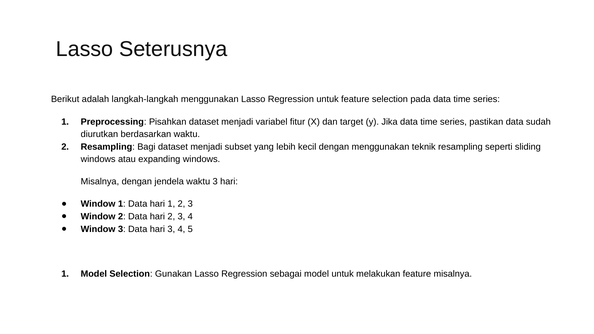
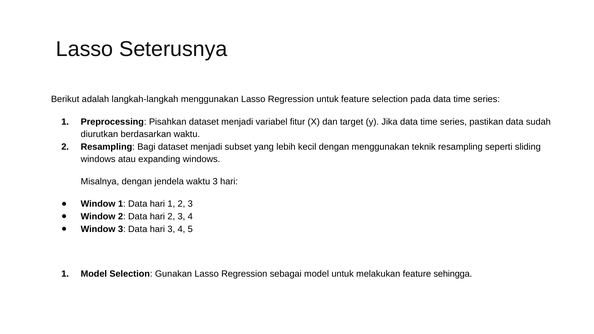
feature misalnya: misalnya -> sehingga (453, 274)
